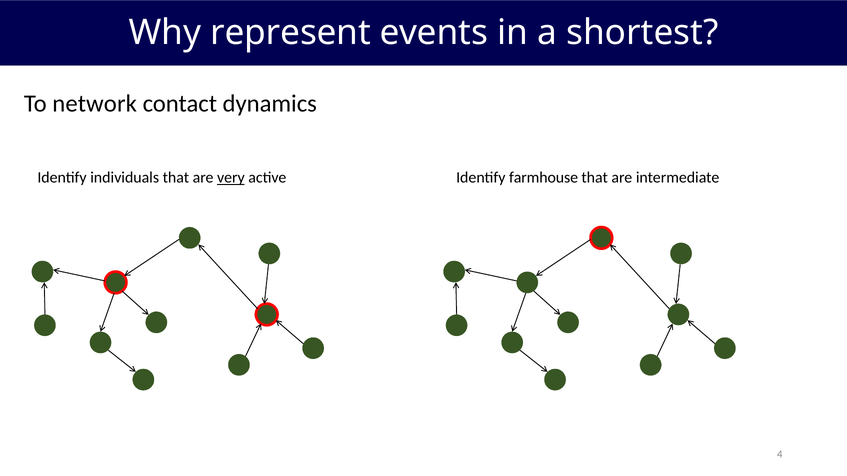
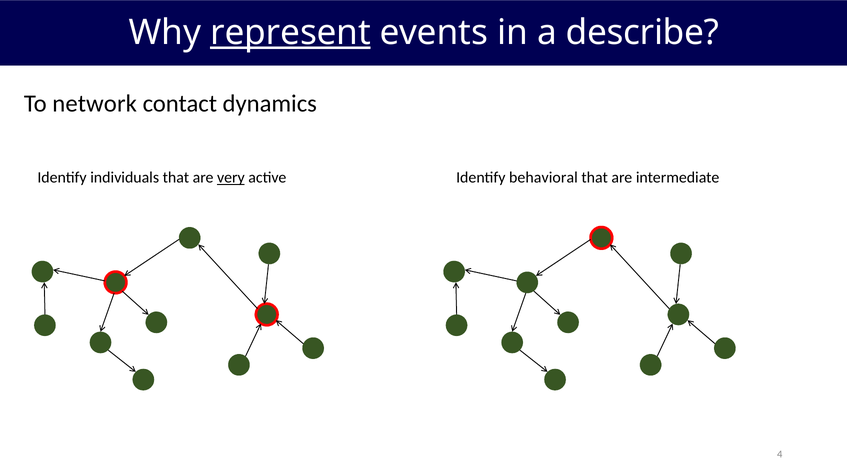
represent underline: none -> present (291, 33)
shortest: shortest -> describe (642, 33)
farmhouse: farmhouse -> behavioral (543, 178)
